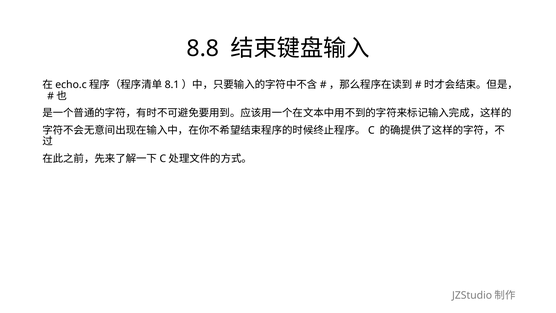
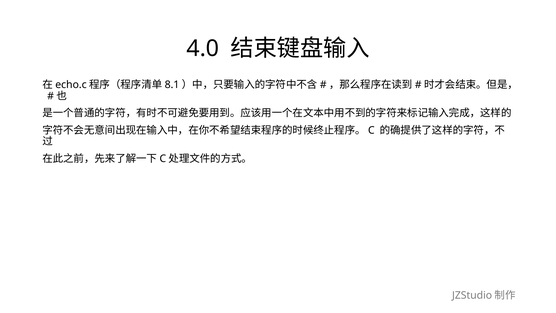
8.8: 8.8 -> 4.0 (203, 48)
